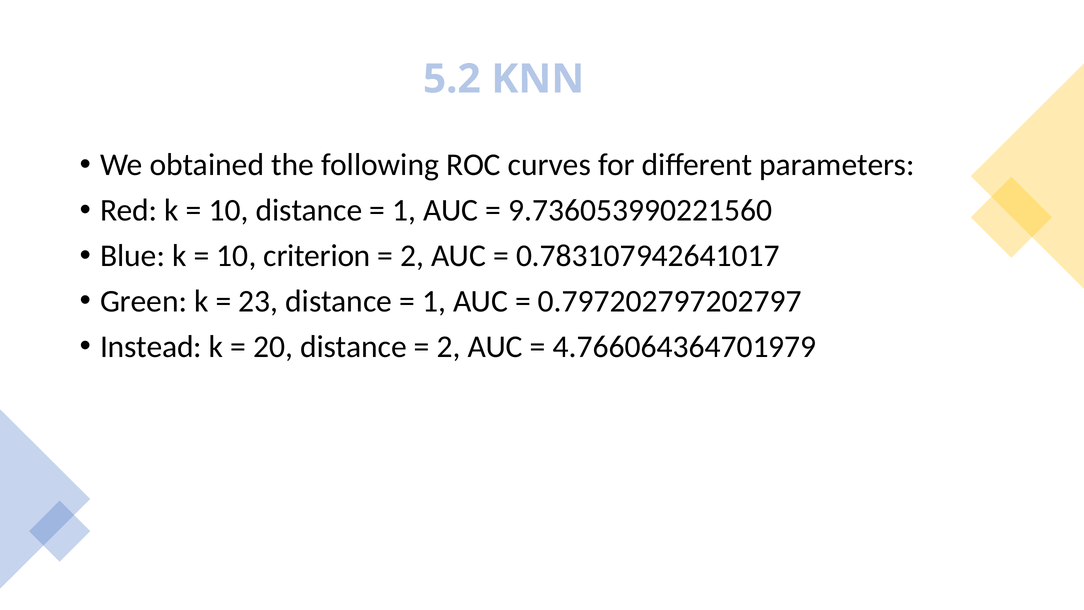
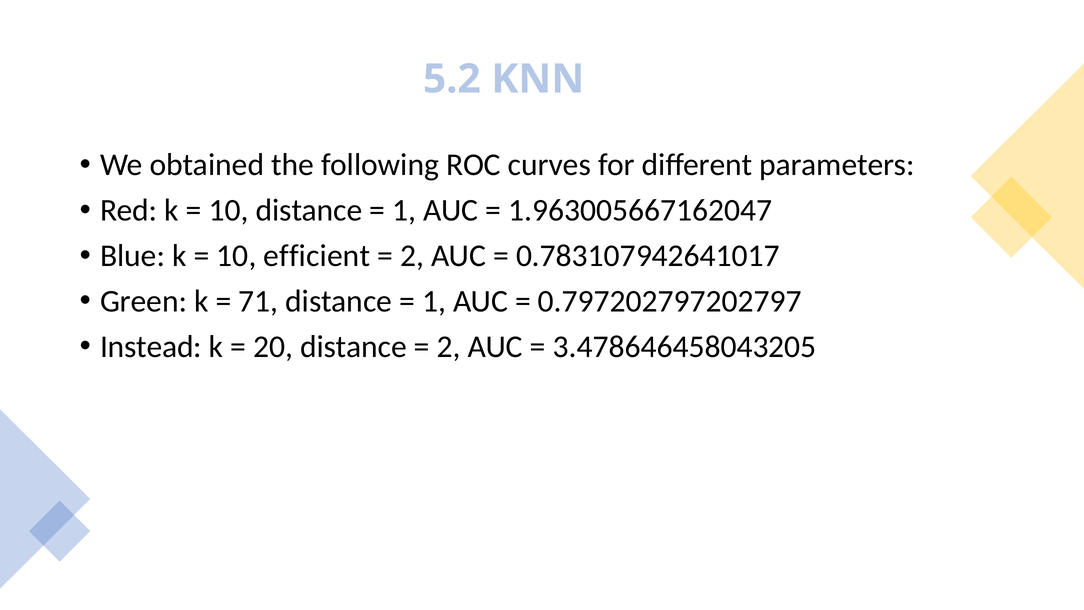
9.736053990221560: 9.736053990221560 -> 1.963005667162047 (640, 210)
criterion: criterion -> efficient (317, 256)
23: 23 -> 71 (258, 301)
4.766064364701979: 4.766064364701979 -> 3.478646458043205 (685, 346)
